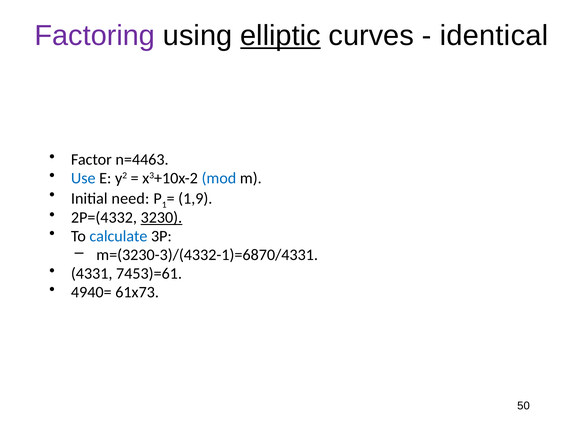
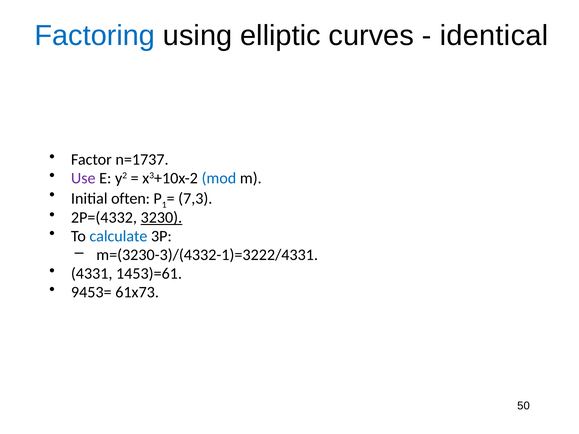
Factoring colour: purple -> blue (95, 36)
elliptic underline: present -> none (280, 36)
n=4463: n=4463 -> n=1737 (142, 160)
Use colour: blue -> purple (83, 178)
need: need -> often (131, 199)
1,9: 1,9 -> 7,3 (195, 199)
m=(3230-3)/(4332-1)=6870/4331: m=(3230-3)/(4332-1)=6870/4331 -> m=(3230-3)/(4332-1)=3222/4331 (207, 255)
7453)=61: 7453)=61 -> 1453)=61 (149, 274)
4940=: 4940= -> 9453= (91, 292)
